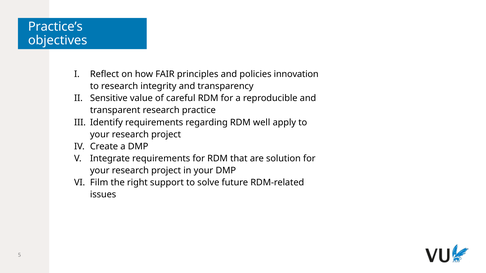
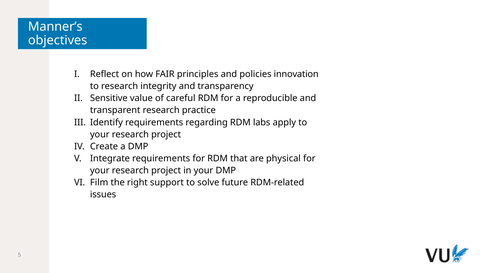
Practice’s: Practice’s -> Manner’s (55, 27)
well: well -> labs (262, 122)
solution: solution -> physical (283, 159)
